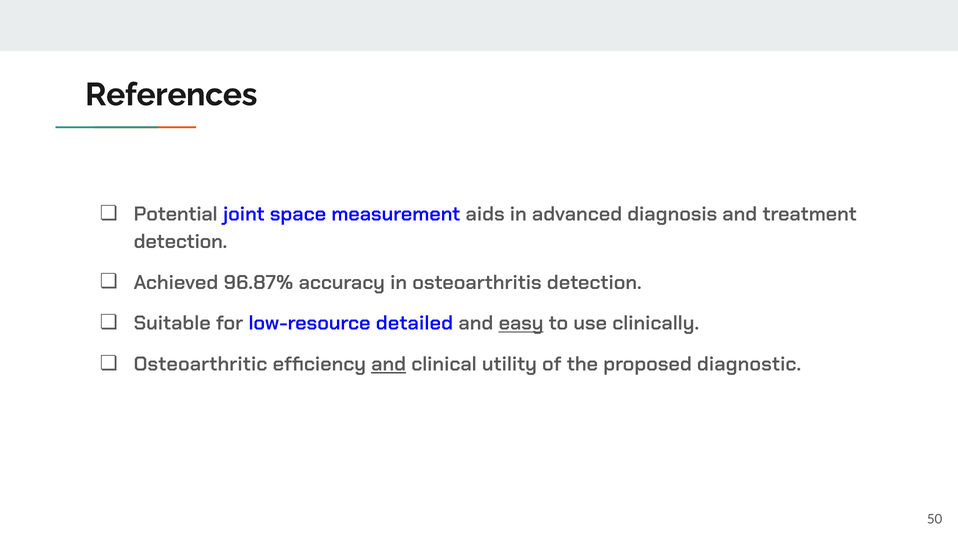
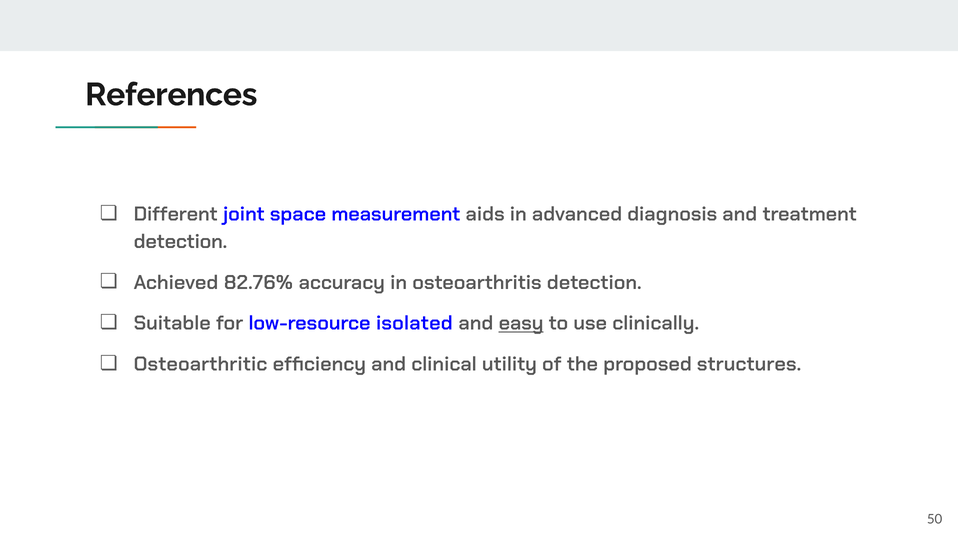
Potential: Potential -> Different (176, 214)
96.87%: 96.87% -> 82.76% (258, 282)
detailed: detailed -> isolated (414, 323)
and underline: present -> none (389, 364)
diagnostic: diagnostic -> structures (749, 364)
